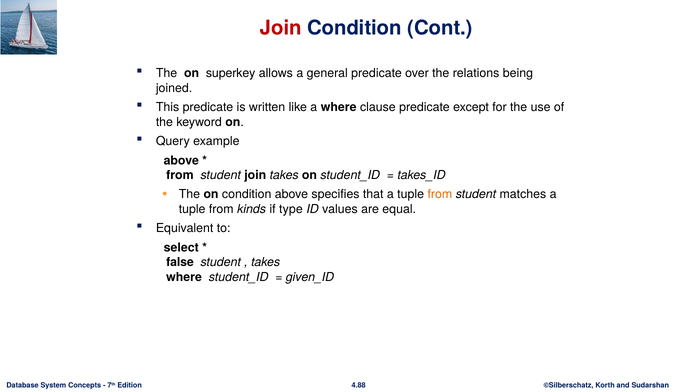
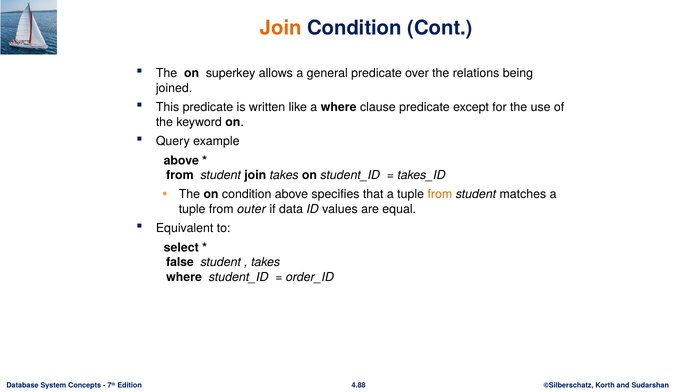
Join colour: red -> orange (281, 28)
kinds: kinds -> outer (252, 209)
type: type -> data (291, 209)
given_ID: given_ID -> order_ID (310, 277)
